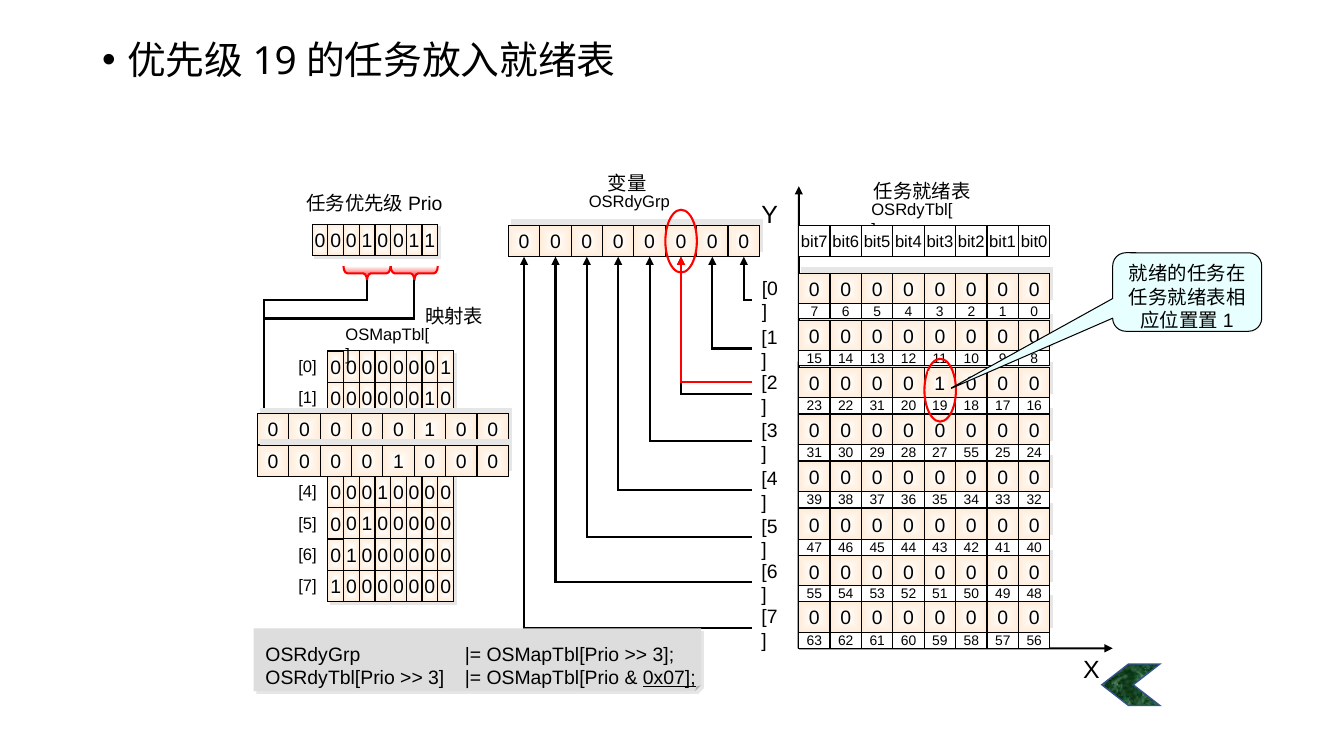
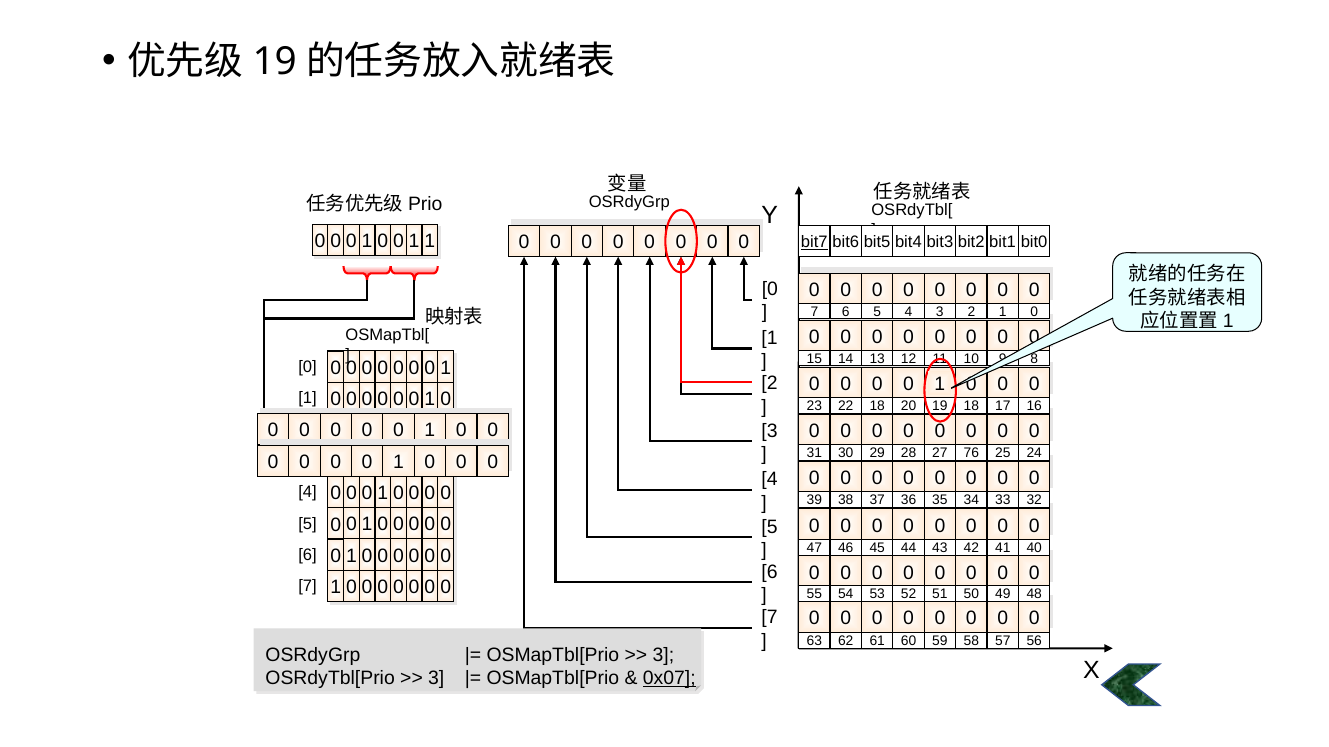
bit7 underline: none -> present (814, 243)
22 31: 31 -> 18 (877, 406)
27 55: 55 -> 76 (971, 454)
